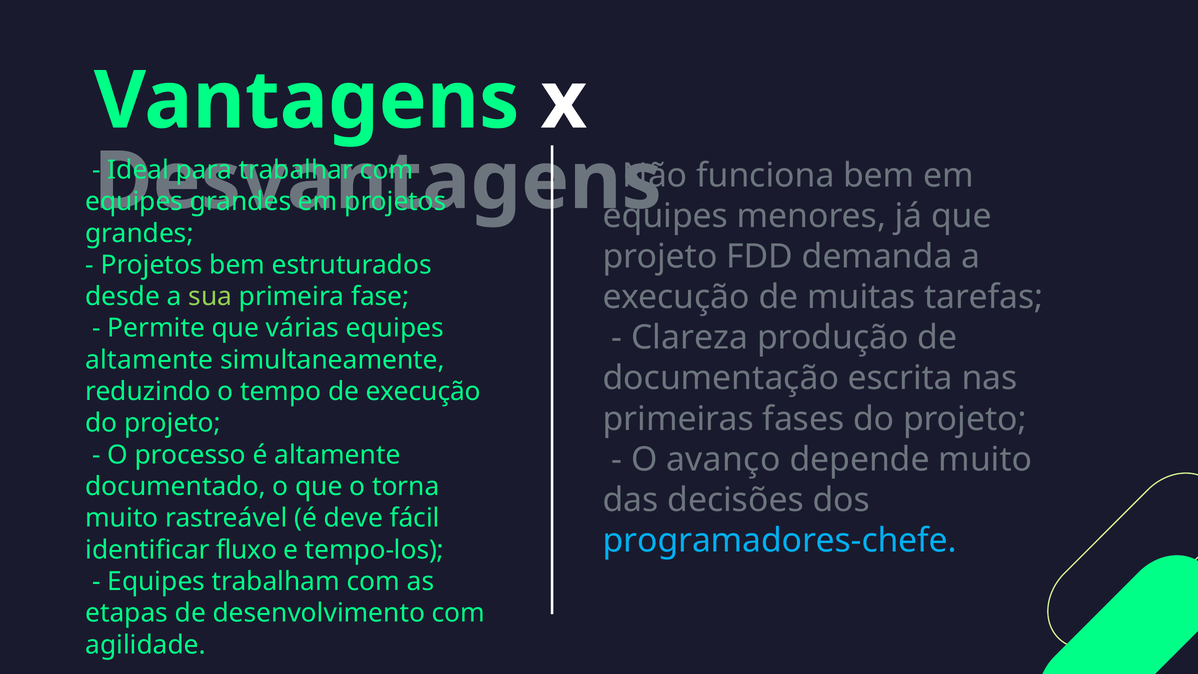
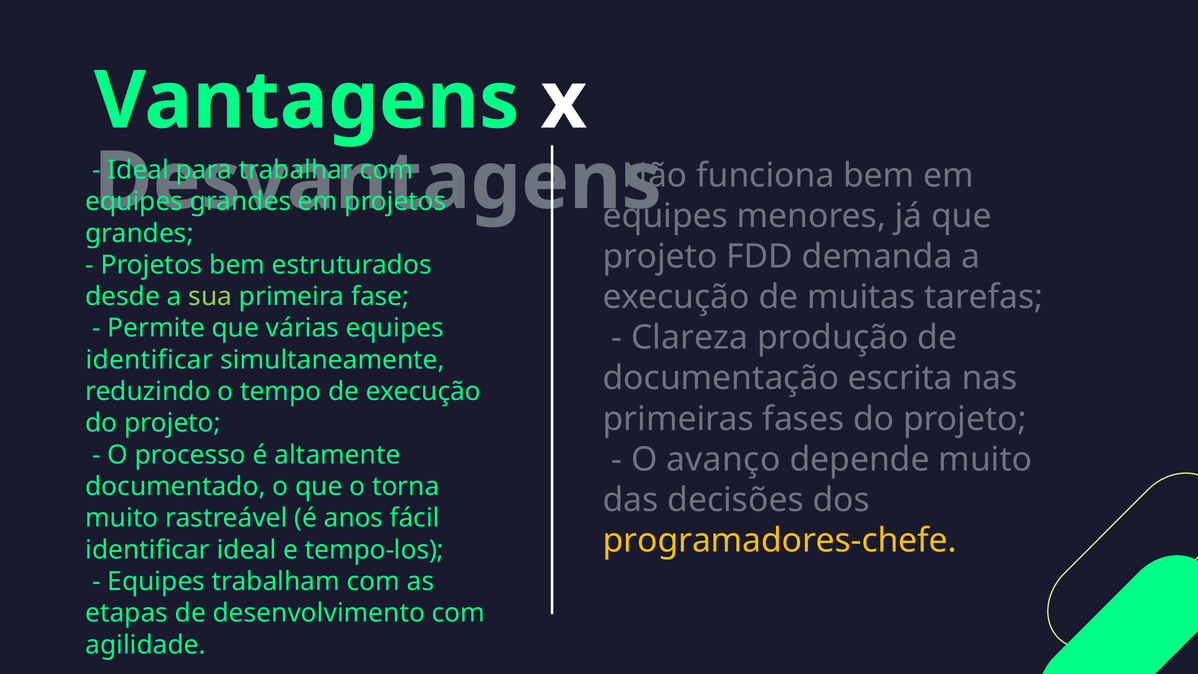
altamente: altamente -> identificar (149, 360)
deve: deve -> anos (353, 518)
programadores-chefe colour: light blue -> yellow (780, 540)
identificar fluxo: fluxo -> ideal (246, 550)
